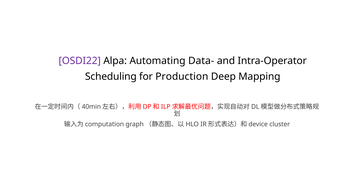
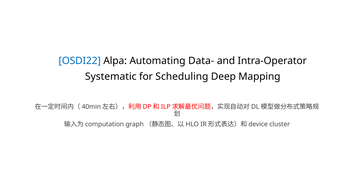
OSDI22 colour: purple -> blue (80, 61)
Scheduling: Scheduling -> Systematic (111, 77)
Production: Production -> Scheduling (182, 77)
